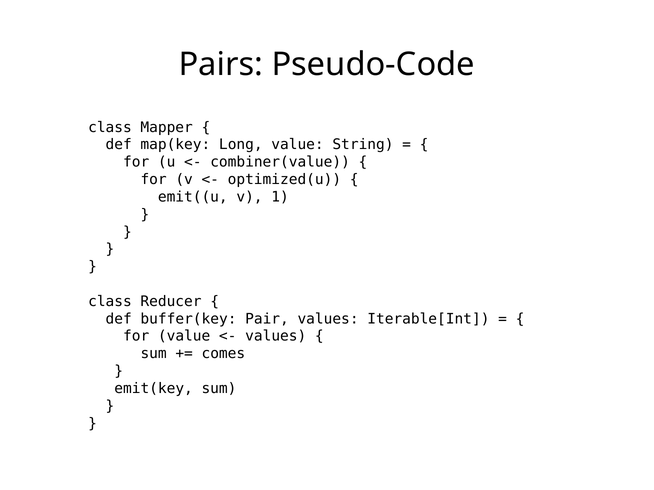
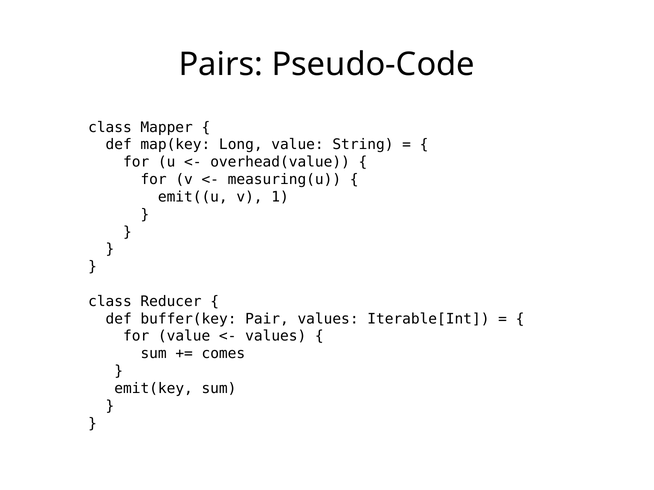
combiner(value: combiner(value -> overhead(value (280, 162)
optimized(u: optimized(u -> measuring(u (284, 180)
